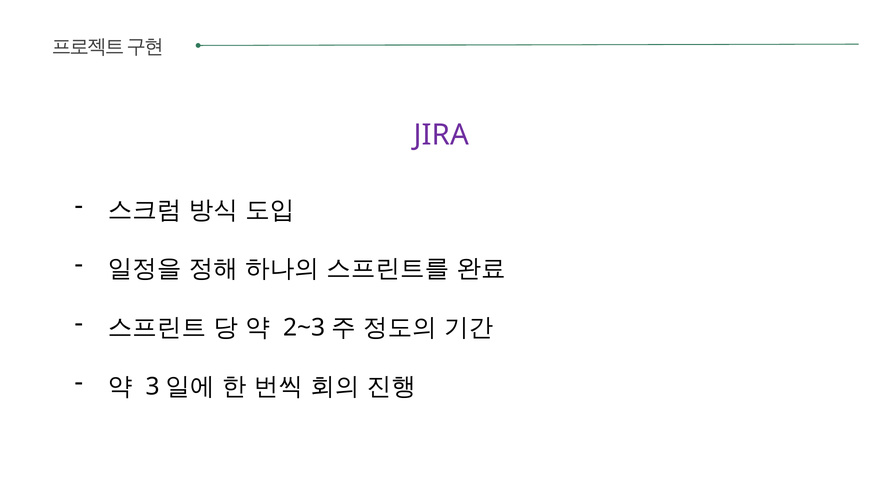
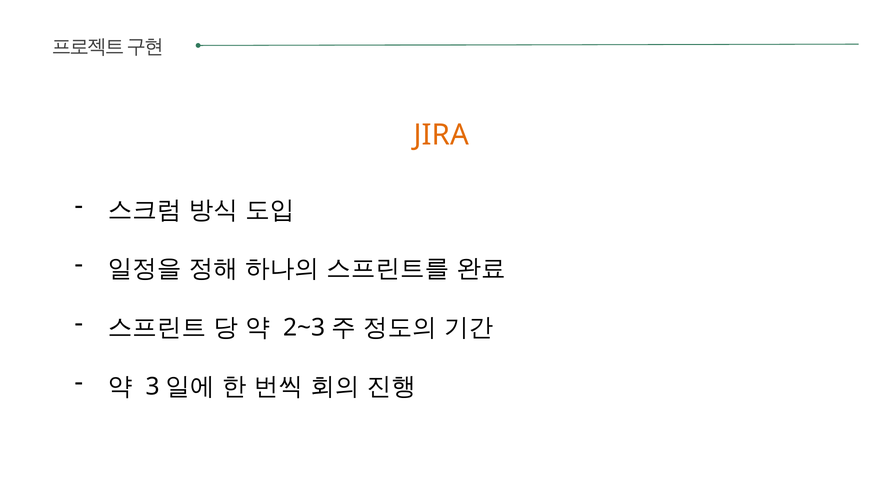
JIRA colour: purple -> orange (441, 135)
